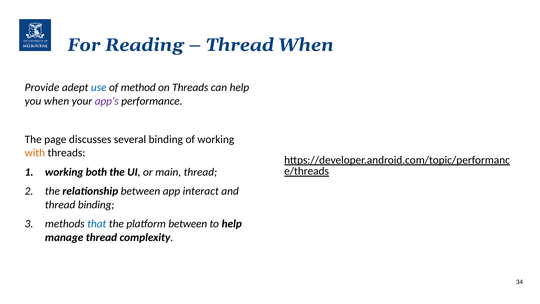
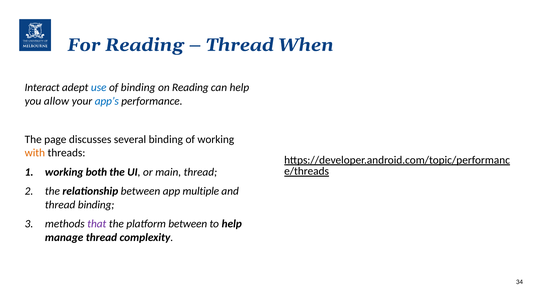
Provide: Provide -> Interact (42, 87)
of method: method -> binding (138, 87)
on Threads: Threads -> Reading (190, 87)
you when: when -> allow (57, 101)
app’s colour: purple -> blue (107, 101)
interact: interact -> multiple (201, 191)
that colour: blue -> purple (97, 224)
